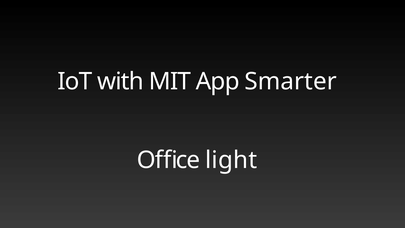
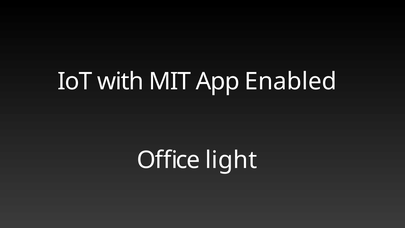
Smarter: Smarter -> Enabled (291, 81)
